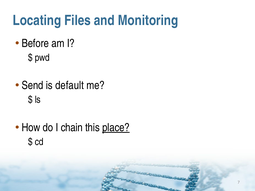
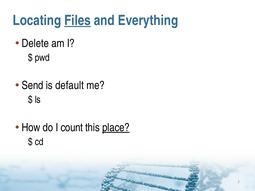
Files underline: none -> present (78, 20)
Monitoring: Monitoring -> Everything (148, 20)
Before: Before -> Delete (35, 43)
chain: chain -> count (72, 128)
